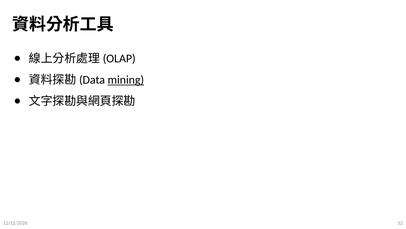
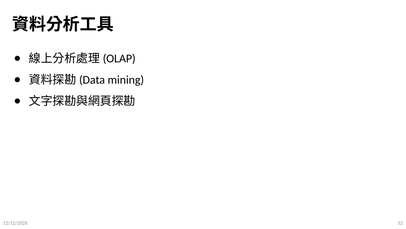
mining underline: present -> none (126, 80)
